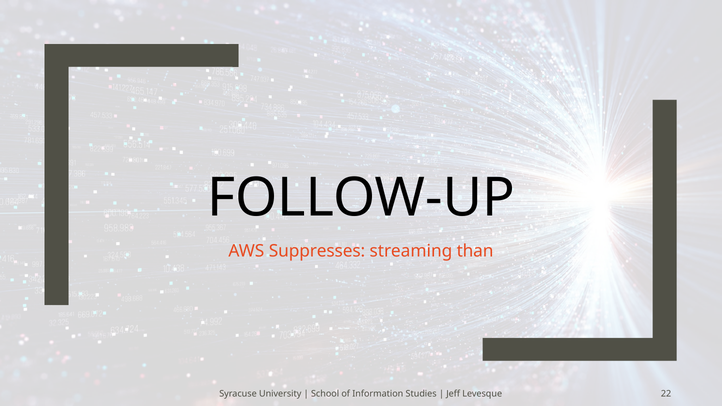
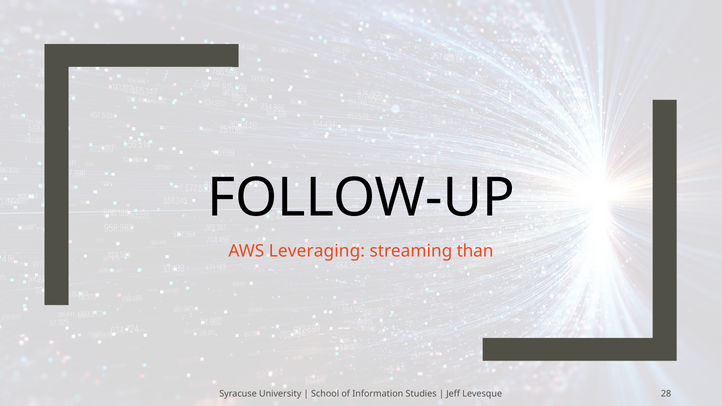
Suppresses: Suppresses -> Leveraging (317, 251)
22: 22 -> 28 (666, 394)
